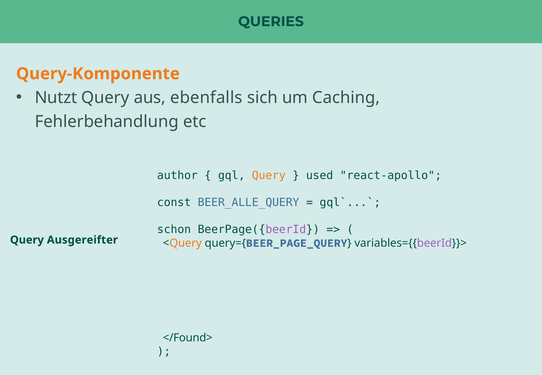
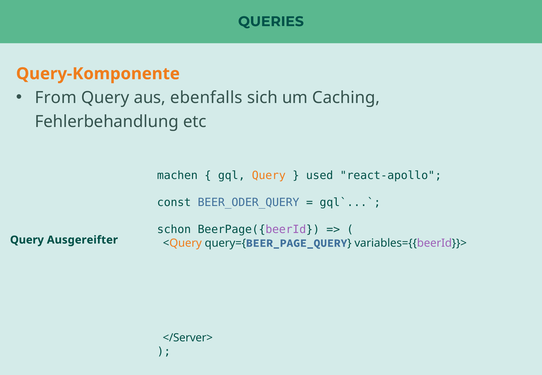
Nutzt: Nutzt -> From (56, 98)
author: author -> machen (177, 176)
BEER_ALLE_QUERY: BEER_ALLE_QUERY -> BEER_ODER_QUERY (249, 203)
</Found>: </Found> -> </Server> (188, 338)
